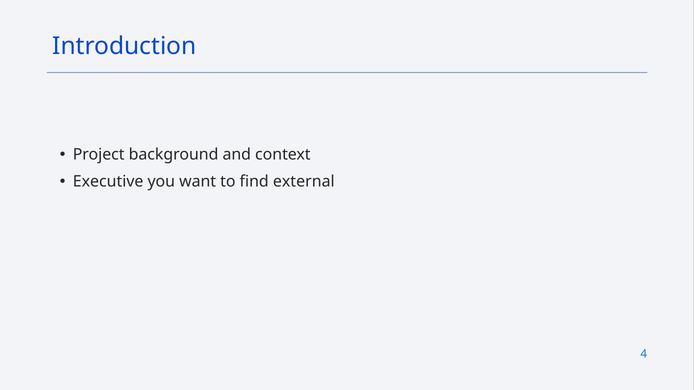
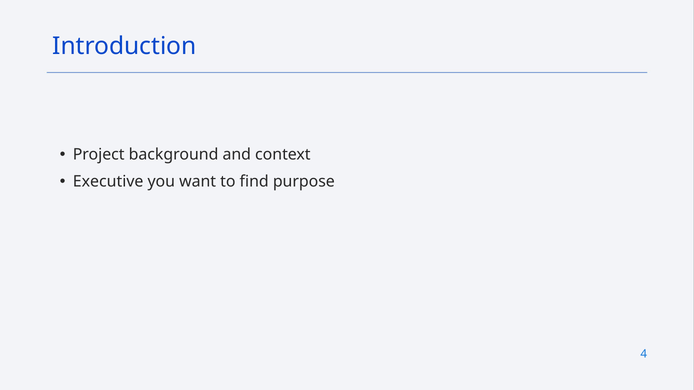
external: external -> purpose (304, 182)
